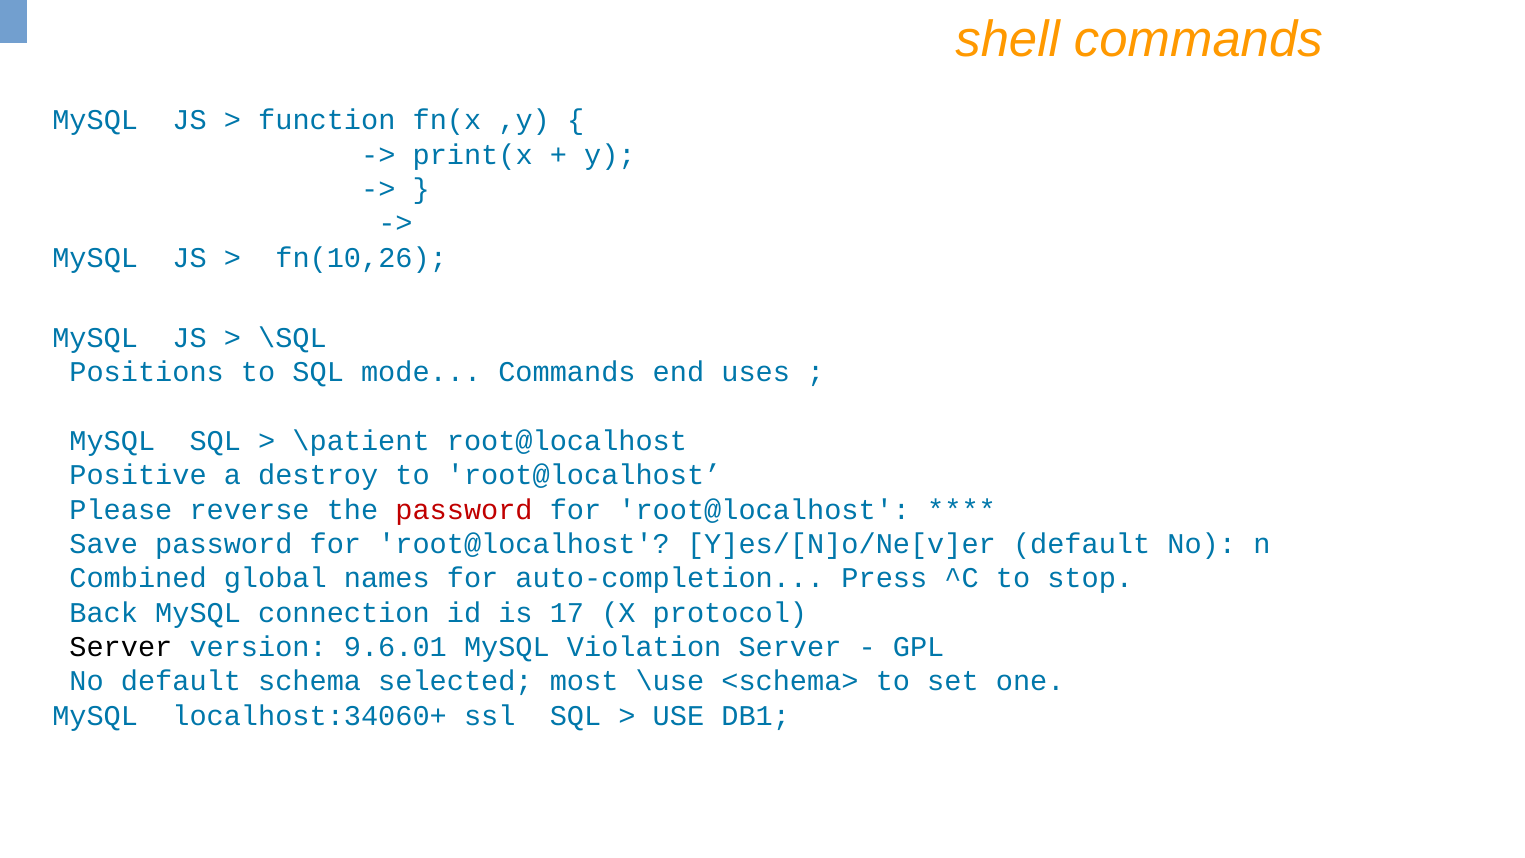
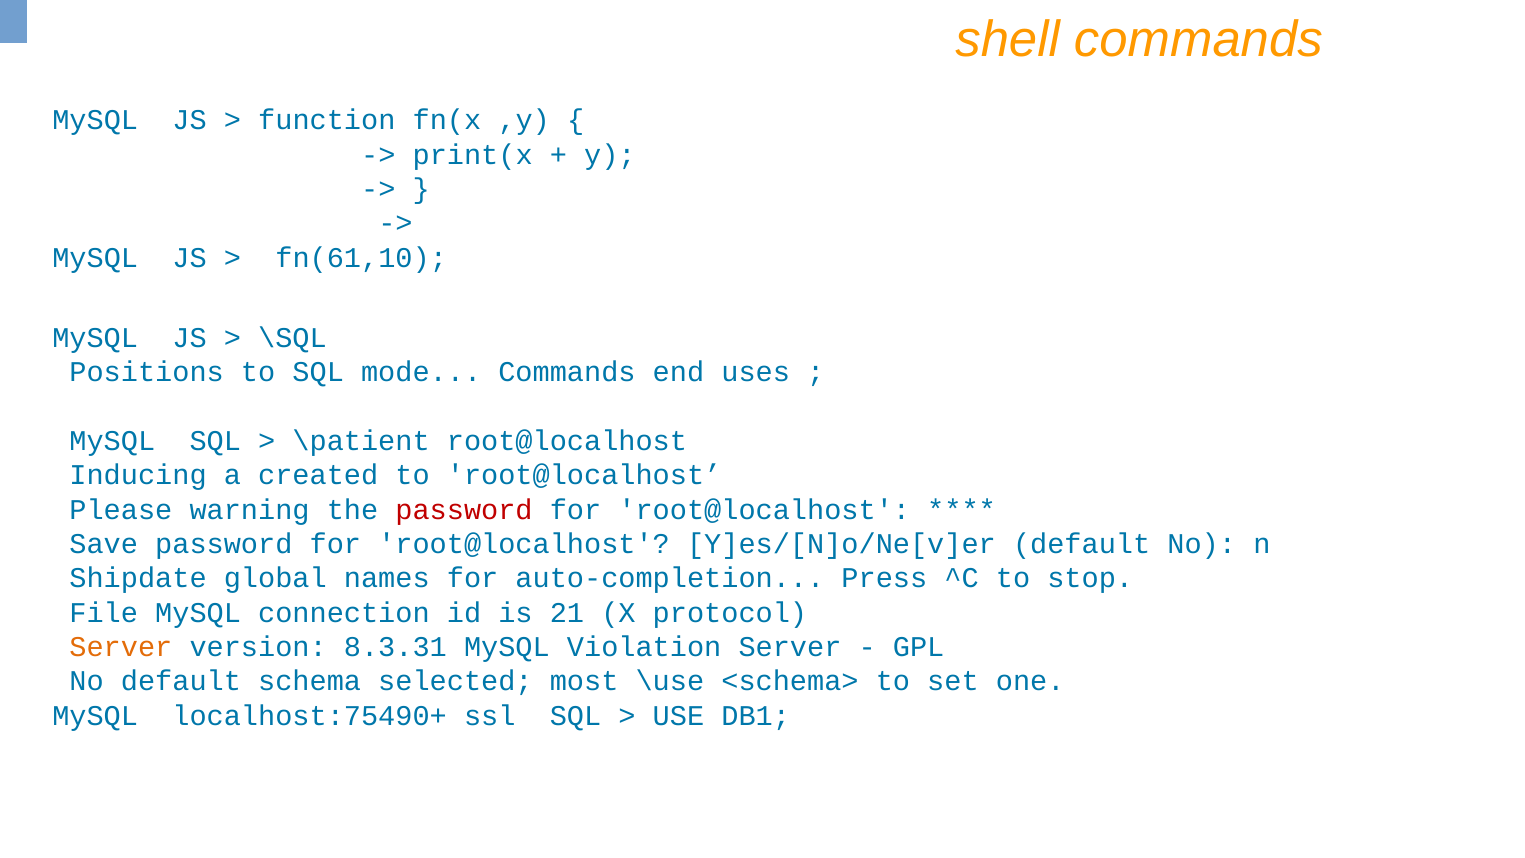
fn(10,26: fn(10,26 -> fn(61,10 (361, 258)
Positive: Positive -> Inducing (138, 475)
destroy: destroy -> created (318, 475)
reverse: reverse -> warning (250, 510)
Combined: Combined -> Shipdate (138, 578)
Back: Back -> File (104, 613)
17: 17 -> 21 (567, 613)
Server colour: black -> orange (121, 647)
9.6.01: 9.6.01 -> 8.3.31 (395, 647)
localhost:34060+: localhost:34060+ -> localhost:75490+ (310, 716)
